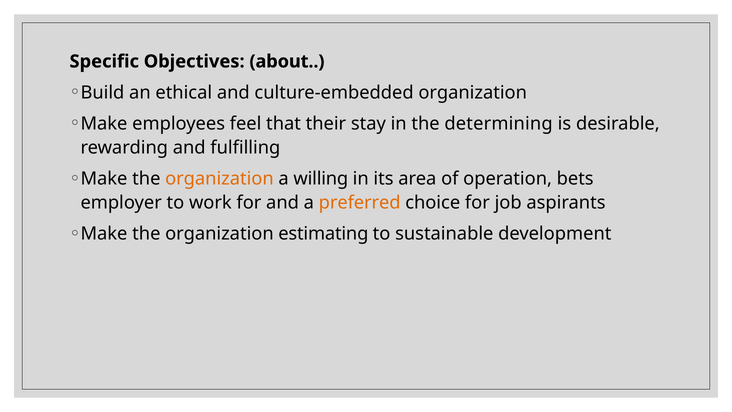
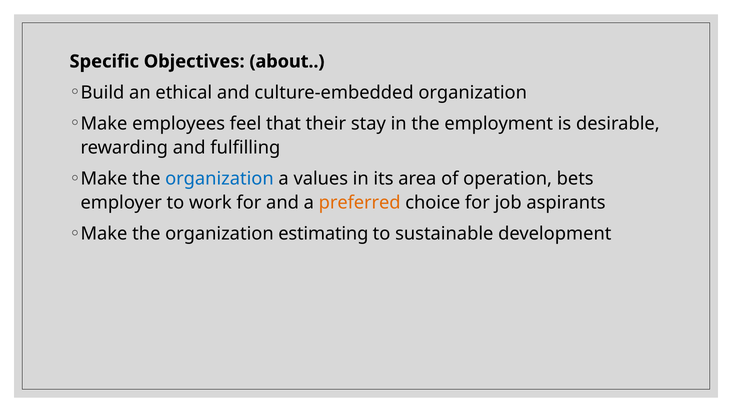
determining: determining -> employment (499, 123)
organization colour: orange -> blue (219, 179)
willing: willing -> values (321, 179)
